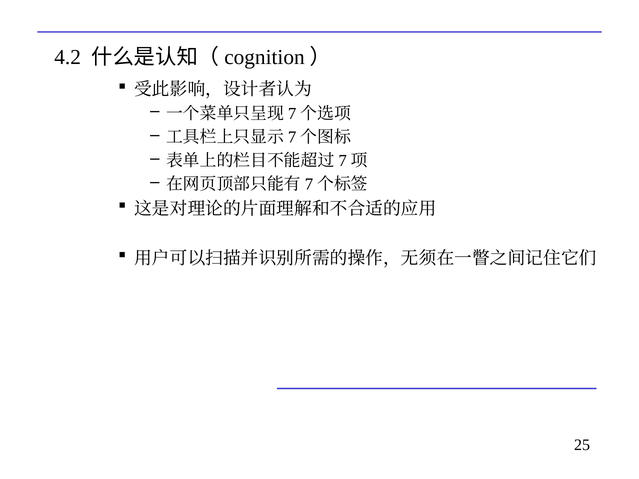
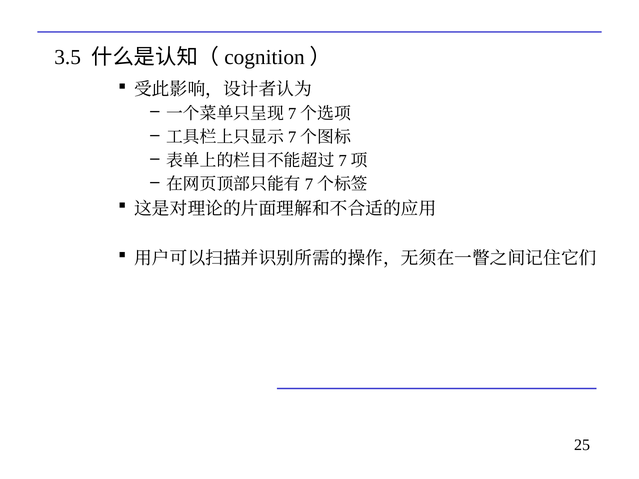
4.2: 4.2 -> 3.5 (68, 57)
